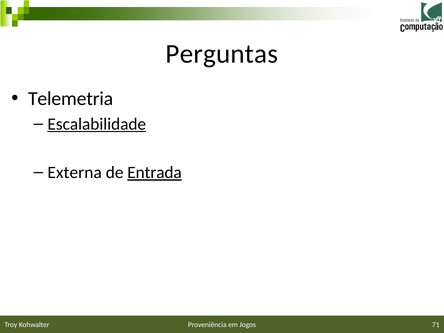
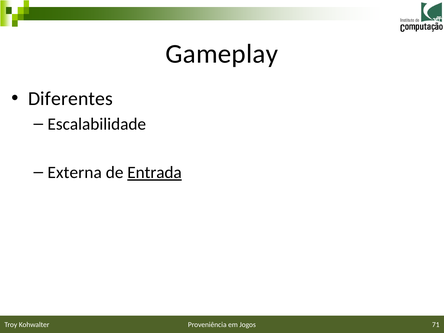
Perguntas: Perguntas -> Gameplay (222, 54)
Telemetria: Telemetria -> Diferentes (70, 99)
Escalabilidade underline: present -> none (97, 124)
